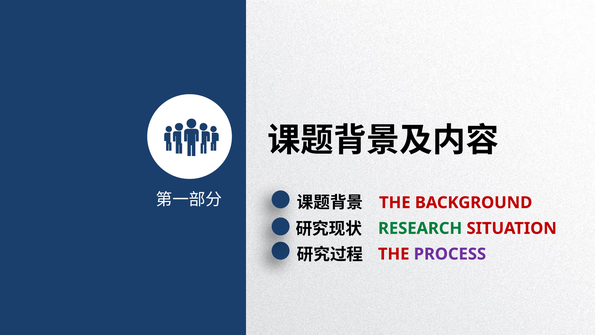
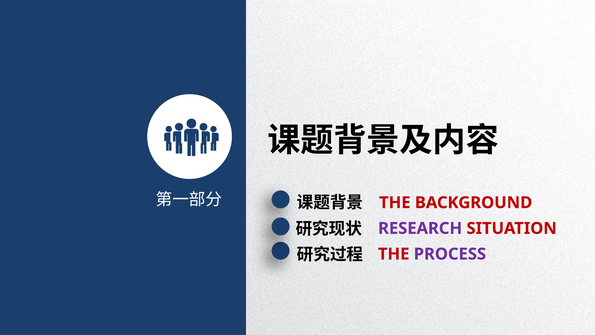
RESEARCH colour: green -> purple (420, 228)
